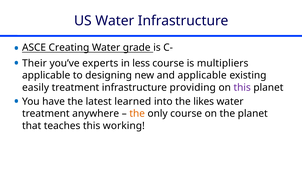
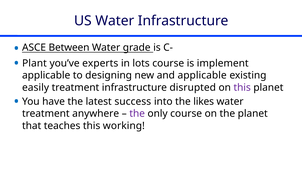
Creating: Creating -> Between (69, 48)
Their: Their -> Plant (34, 63)
less: less -> lots (141, 63)
multipliers: multipliers -> implement (223, 63)
providing: providing -> disrupted (193, 87)
learned: learned -> success (133, 101)
the colour: orange -> purple (137, 114)
